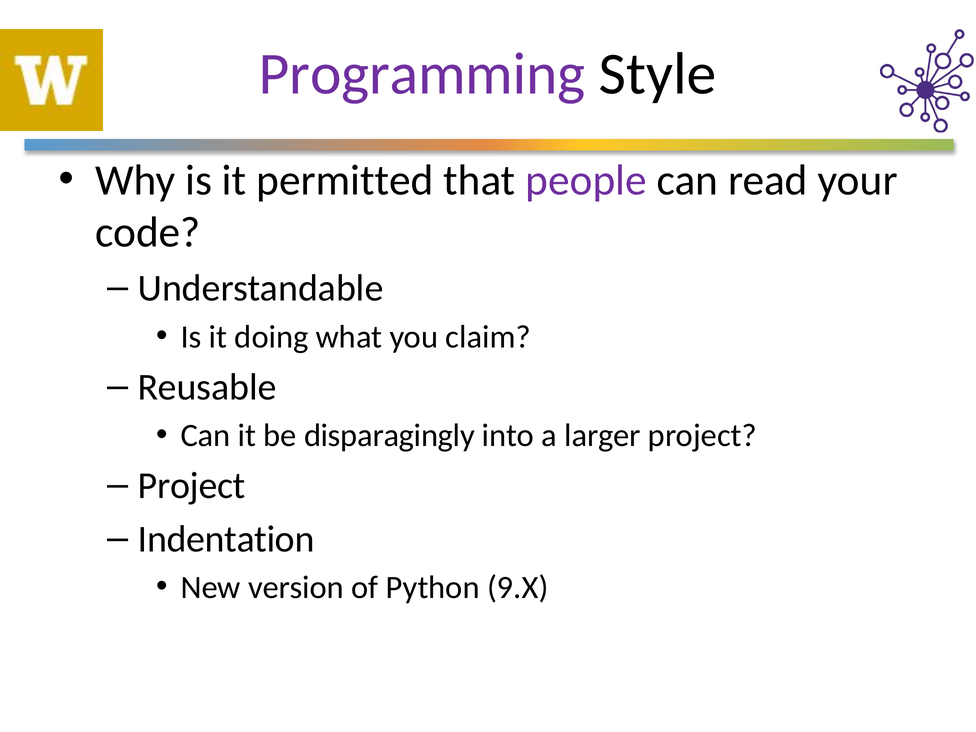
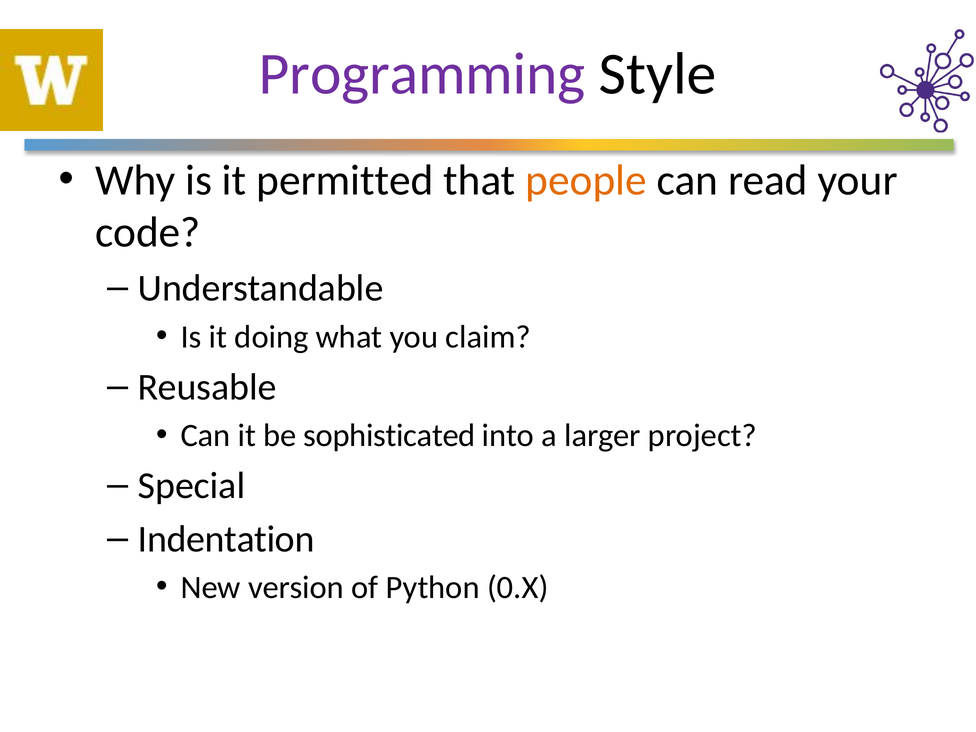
people colour: purple -> orange (586, 180)
disparagingly: disparagingly -> sophisticated (389, 436)
Project: Project -> Special (192, 486)
9.X: 9.X -> 0.X (518, 588)
